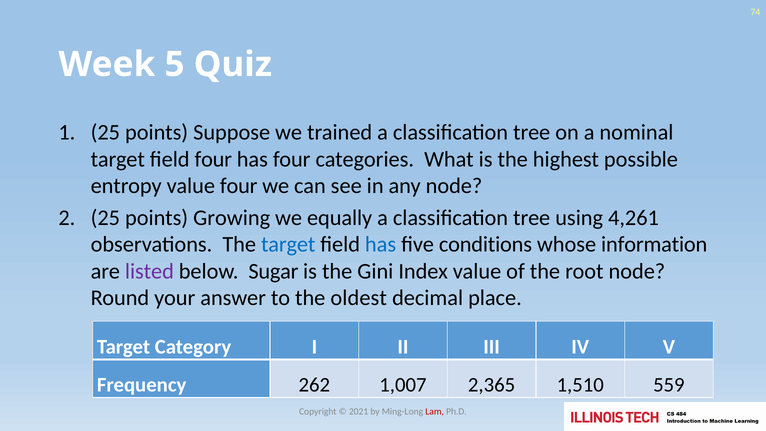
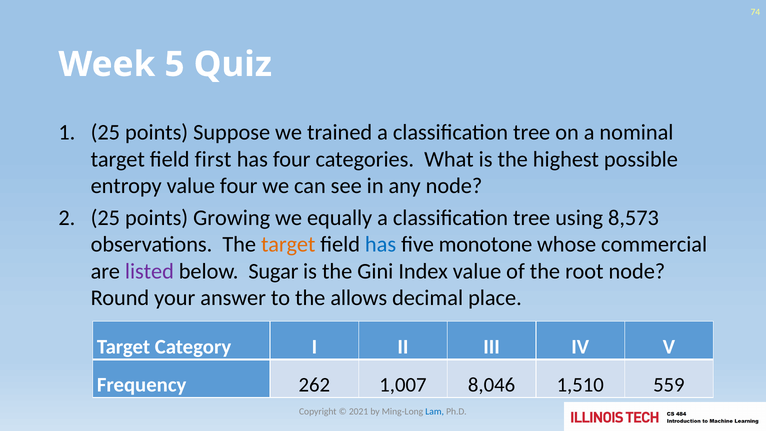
field four: four -> first (213, 159)
4,261: 4,261 -> 8,573 (633, 218)
target colour: blue -> orange (288, 244)
conditions: conditions -> monotone (486, 244)
information: information -> commercial (654, 244)
oldest: oldest -> allows (359, 298)
2,365: 2,365 -> 8,046 (492, 385)
Lam colour: red -> blue (435, 411)
